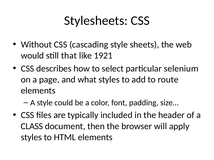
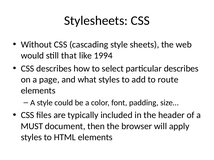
1921: 1921 -> 1994 (103, 56)
particular selenium: selenium -> describes (181, 69)
CLASS: CLASS -> MUST (32, 127)
